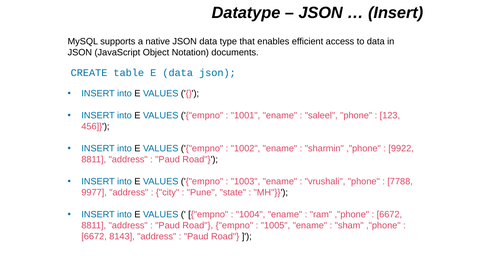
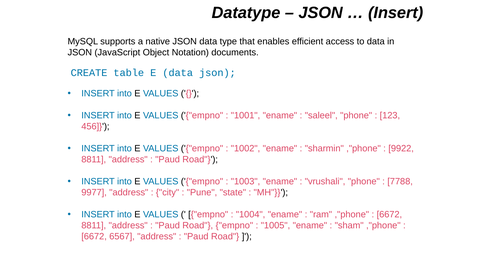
8143: 8143 -> 6567 (122, 236)
